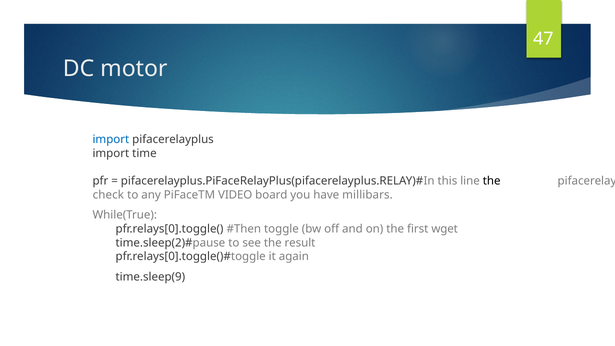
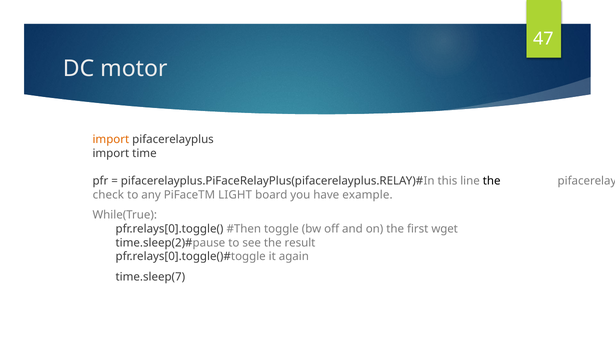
import colour: blue -> orange (111, 139)
VIDEO: VIDEO -> LIGHT (235, 195)
millibars: millibars -> example (367, 195)
time.sleep(9: time.sleep(9 -> time.sleep(7 (150, 277)
